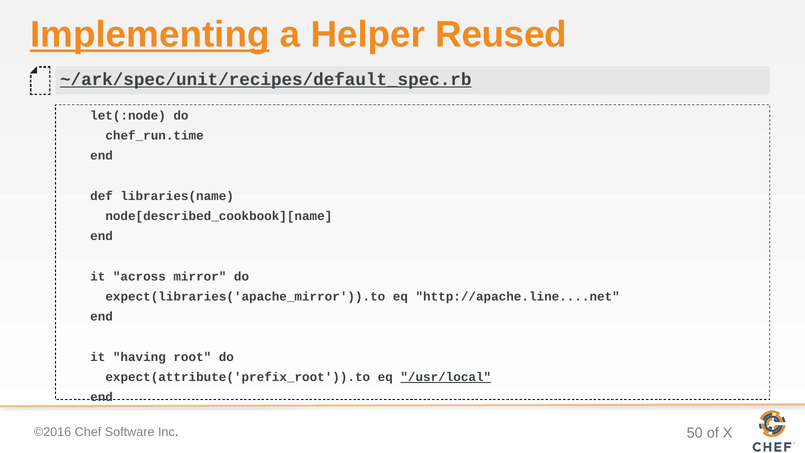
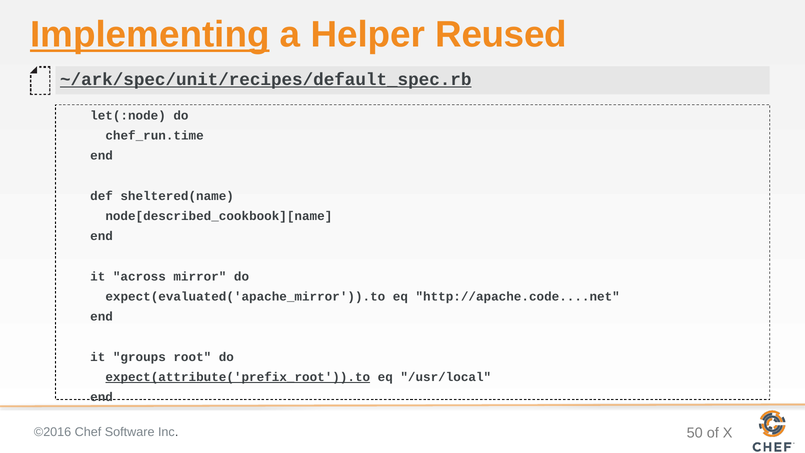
libraries(name: libraries(name -> sheltered(name (177, 196)
expect(libraries('apache_mirror')).to: expect(libraries('apache_mirror')).to -> expect(evaluated('apache_mirror')).to (245, 297)
http://apache.line....net: http://apache.line....net -> http://apache.code....net (518, 297)
having: having -> groups (139, 357)
expect(attribute('prefix_root')).to underline: none -> present (238, 377)
/usr/local underline: present -> none (446, 377)
